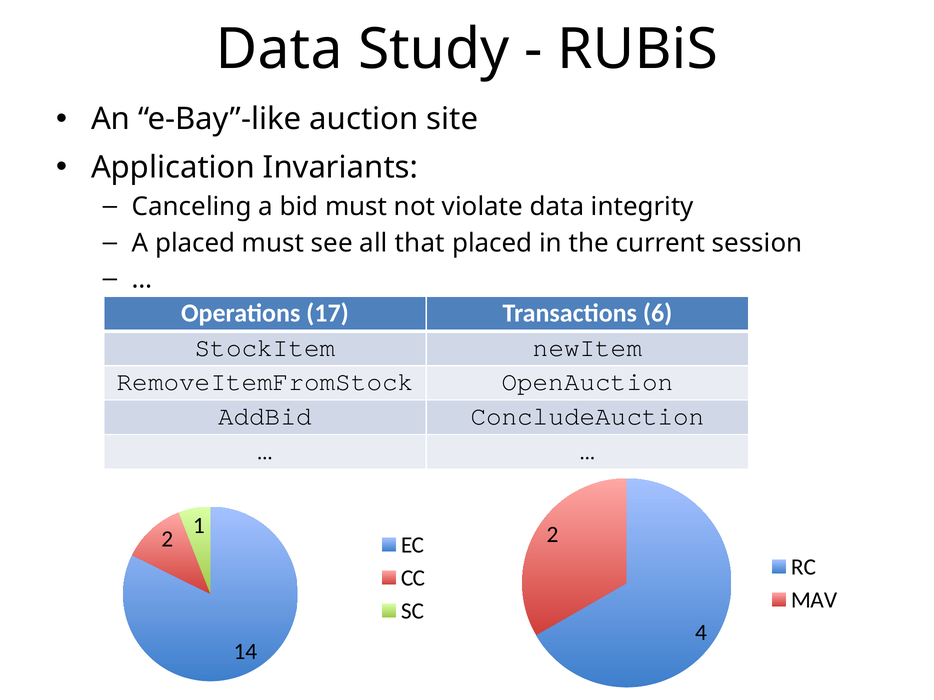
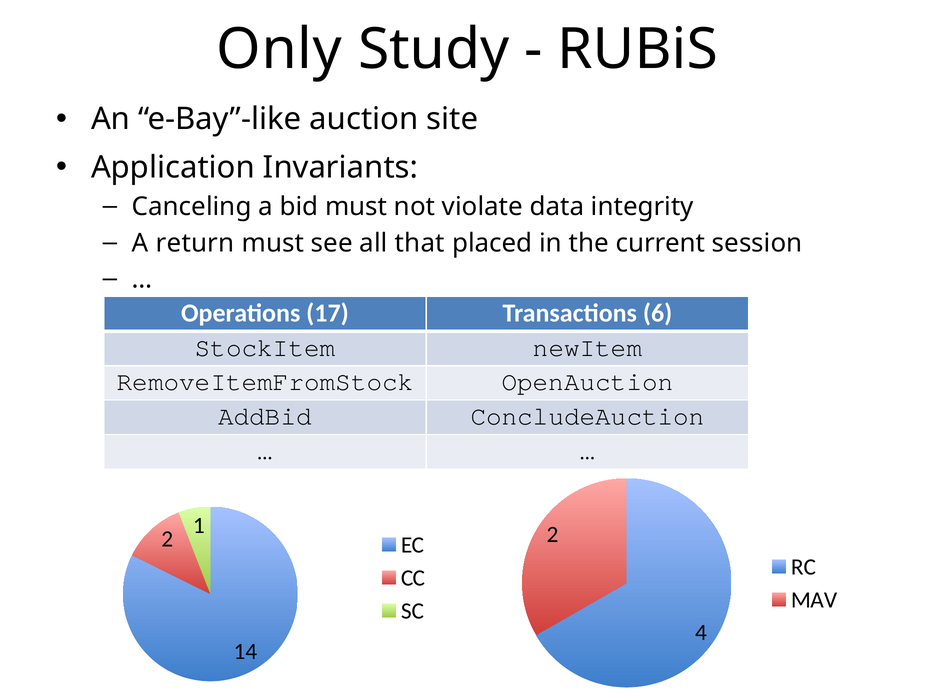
Data: Data -> Only (279, 50)
A placed: placed -> return (195, 243)
